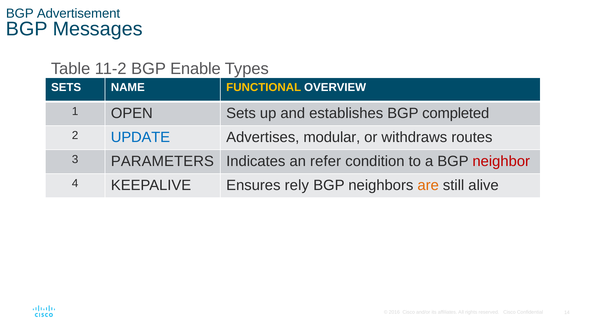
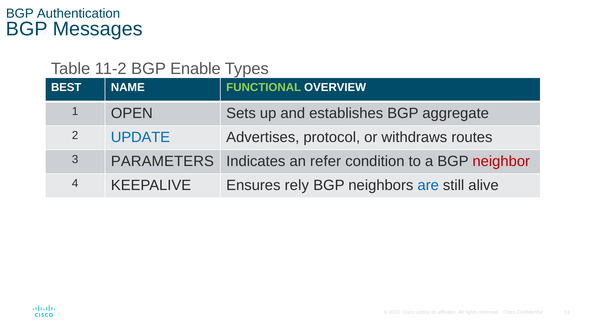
Advertisement: Advertisement -> Authentication (79, 14)
SETS: SETS -> BEST (66, 87)
FUNCTIONAL colour: yellow -> light green (264, 87)
completed: completed -> aggregate (456, 113)
modular: modular -> protocol (332, 137)
are colour: orange -> blue (428, 185)
